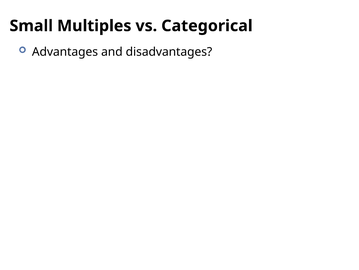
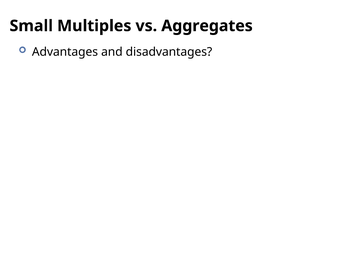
Categorical: Categorical -> Aggregates (207, 26)
